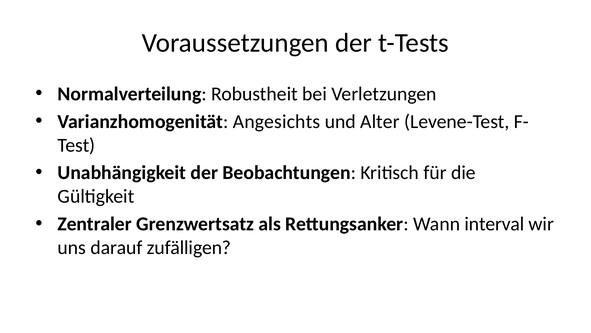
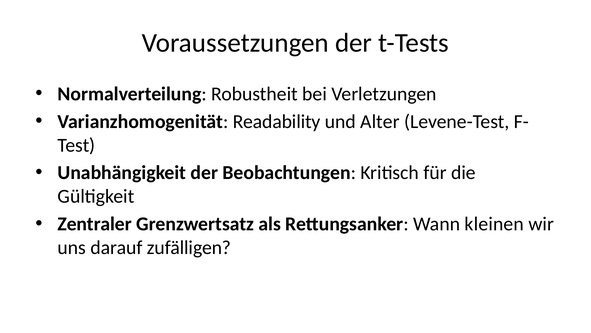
Angesichts: Angesichts -> Readability (277, 121)
interval: interval -> kleinen (494, 224)
